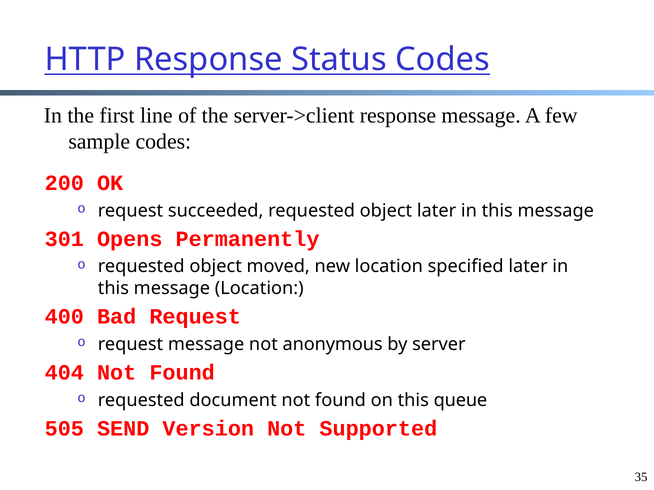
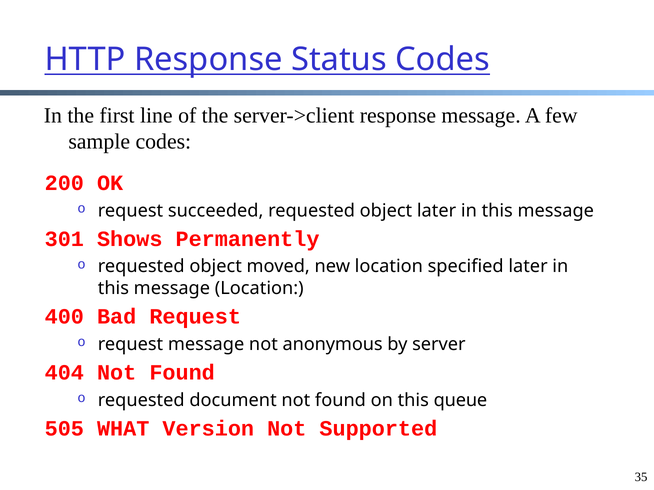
Opens: Opens -> Shows (130, 239)
SEND: SEND -> WHAT (123, 429)
